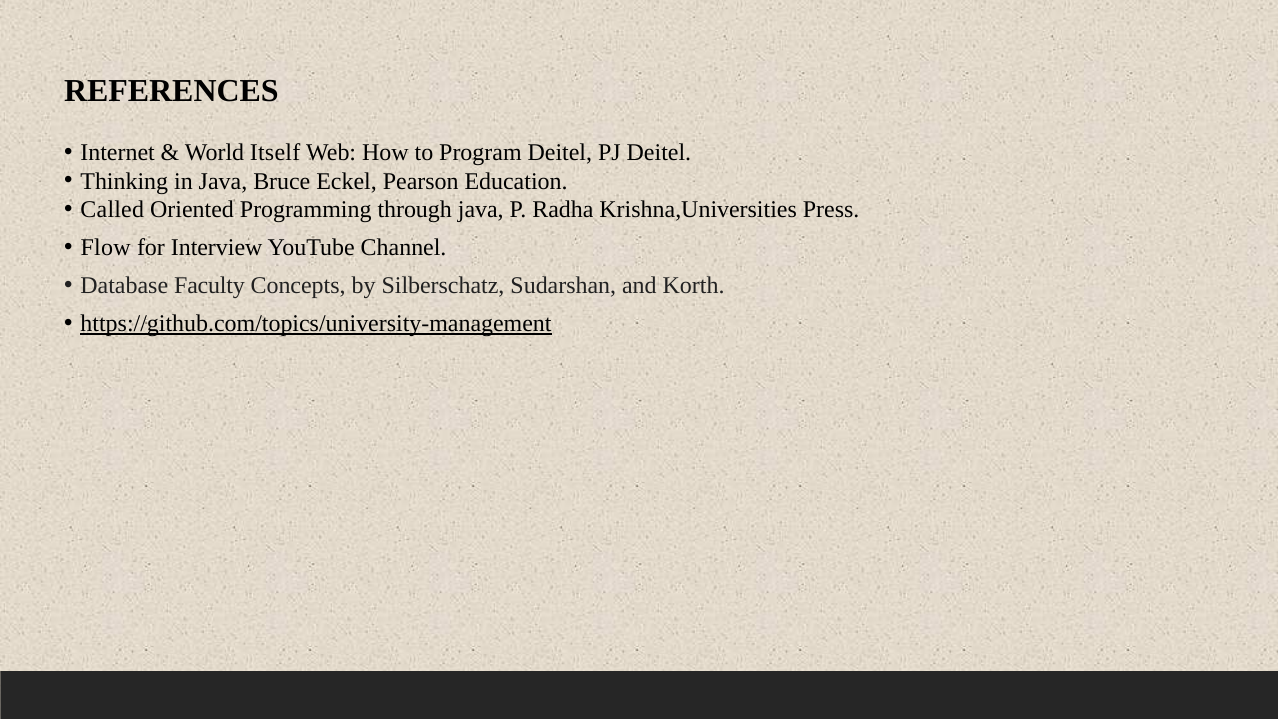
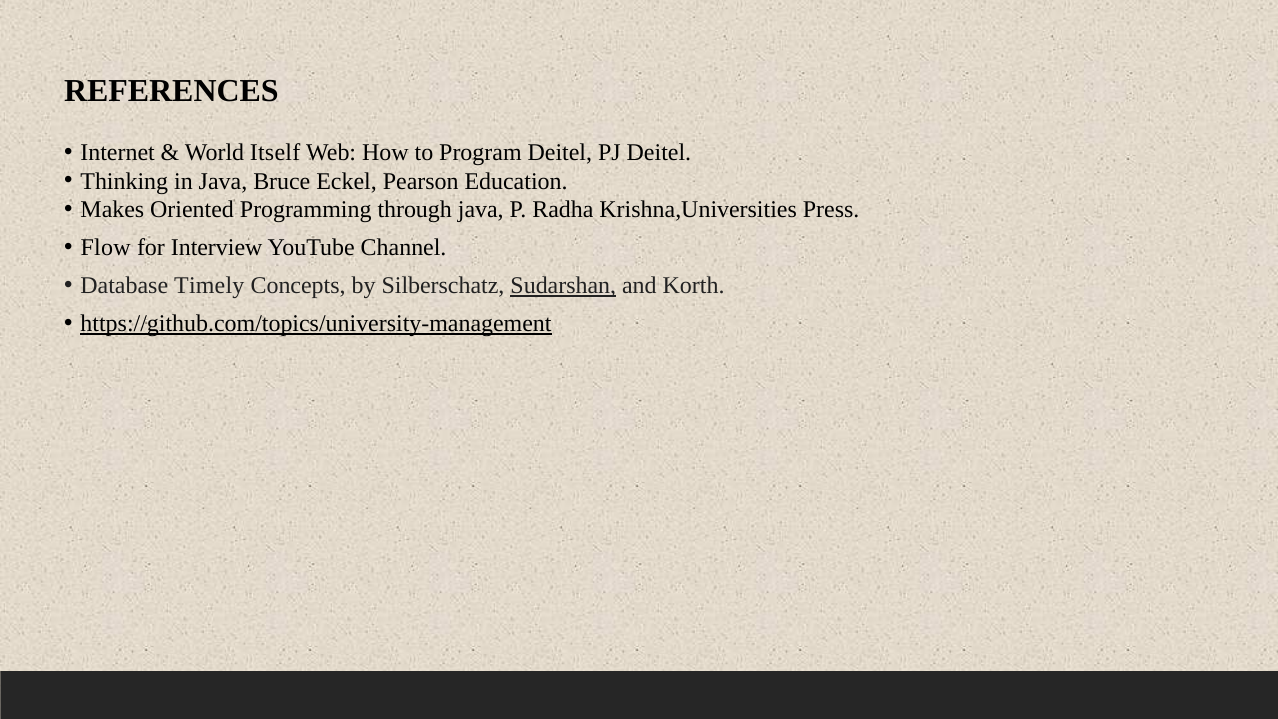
Called: Called -> Makes (112, 210)
Faculty: Faculty -> Timely (209, 286)
Sudarshan underline: none -> present (563, 286)
